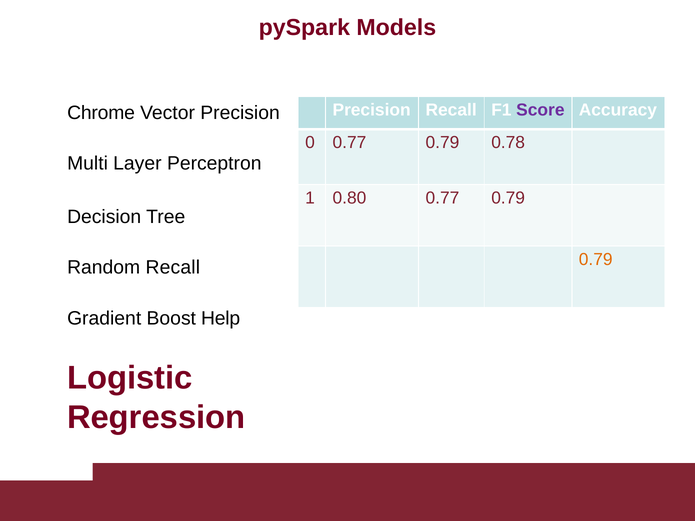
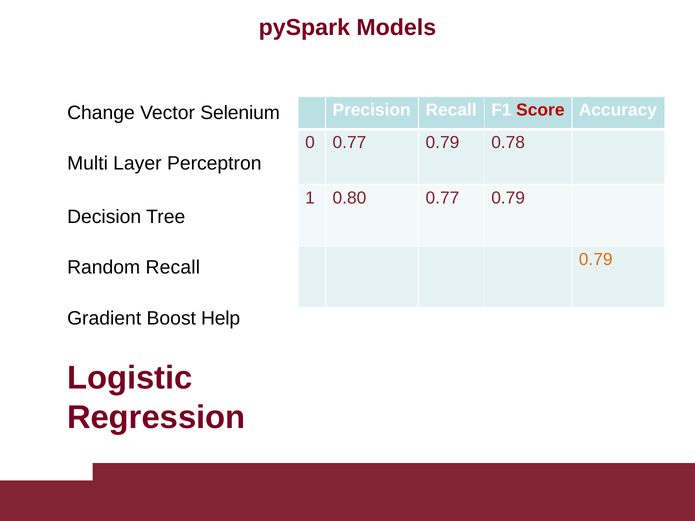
Score colour: purple -> red (540, 110)
Chrome: Chrome -> Change (101, 113)
Vector Precision: Precision -> Selenium (240, 113)
